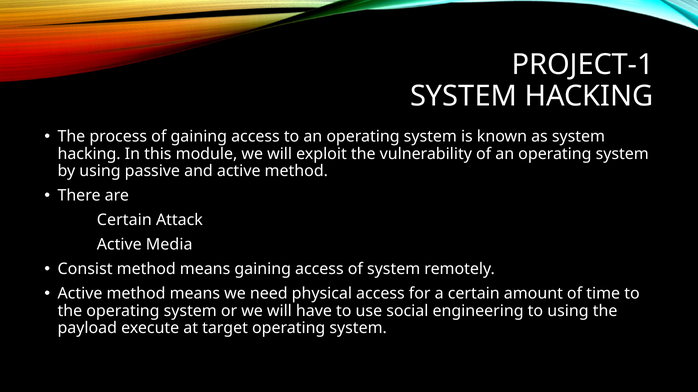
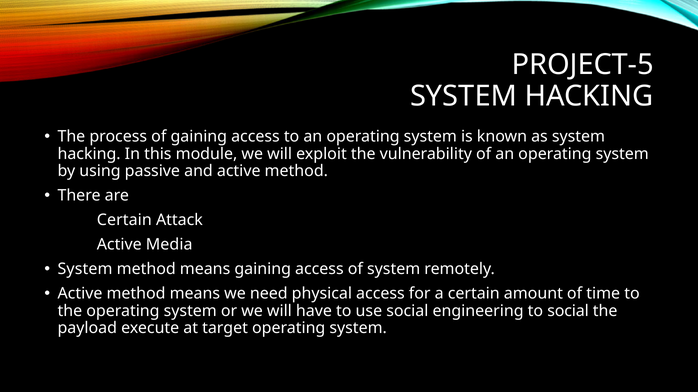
PROJECT-1: PROJECT-1 -> PROJECT-5 (583, 65)
Consist: Consist -> System (85, 270)
to using: using -> social (568, 311)
